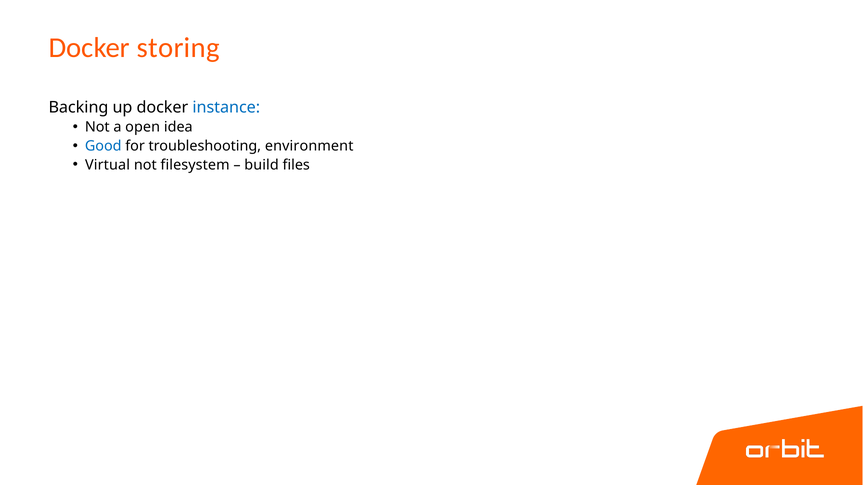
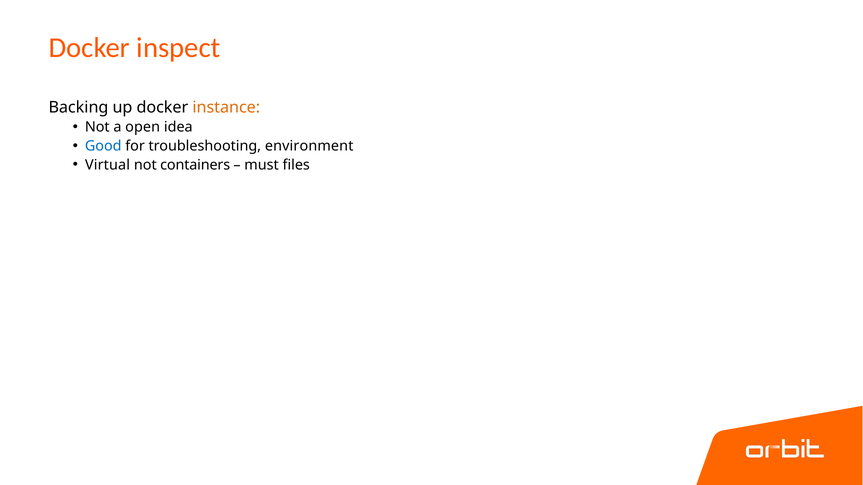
storing: storing -> inspect (178, 48)
instance colour: blue -> orange (226, 107)
filesystem: filesystem -> containers (195, 165)
build: build -> must (262, 165)
